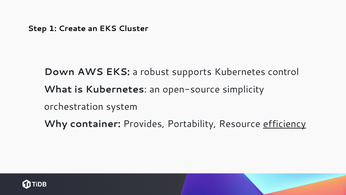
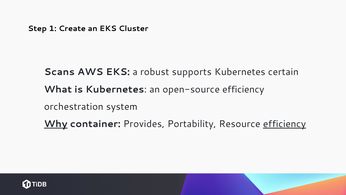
Down: Down -> Scans (59, 72)
control: control -> certain (283, 72)
open-source simplicity: simplicity -> efficiency (243, 89)
Why underline: none -> present (56, 124)
